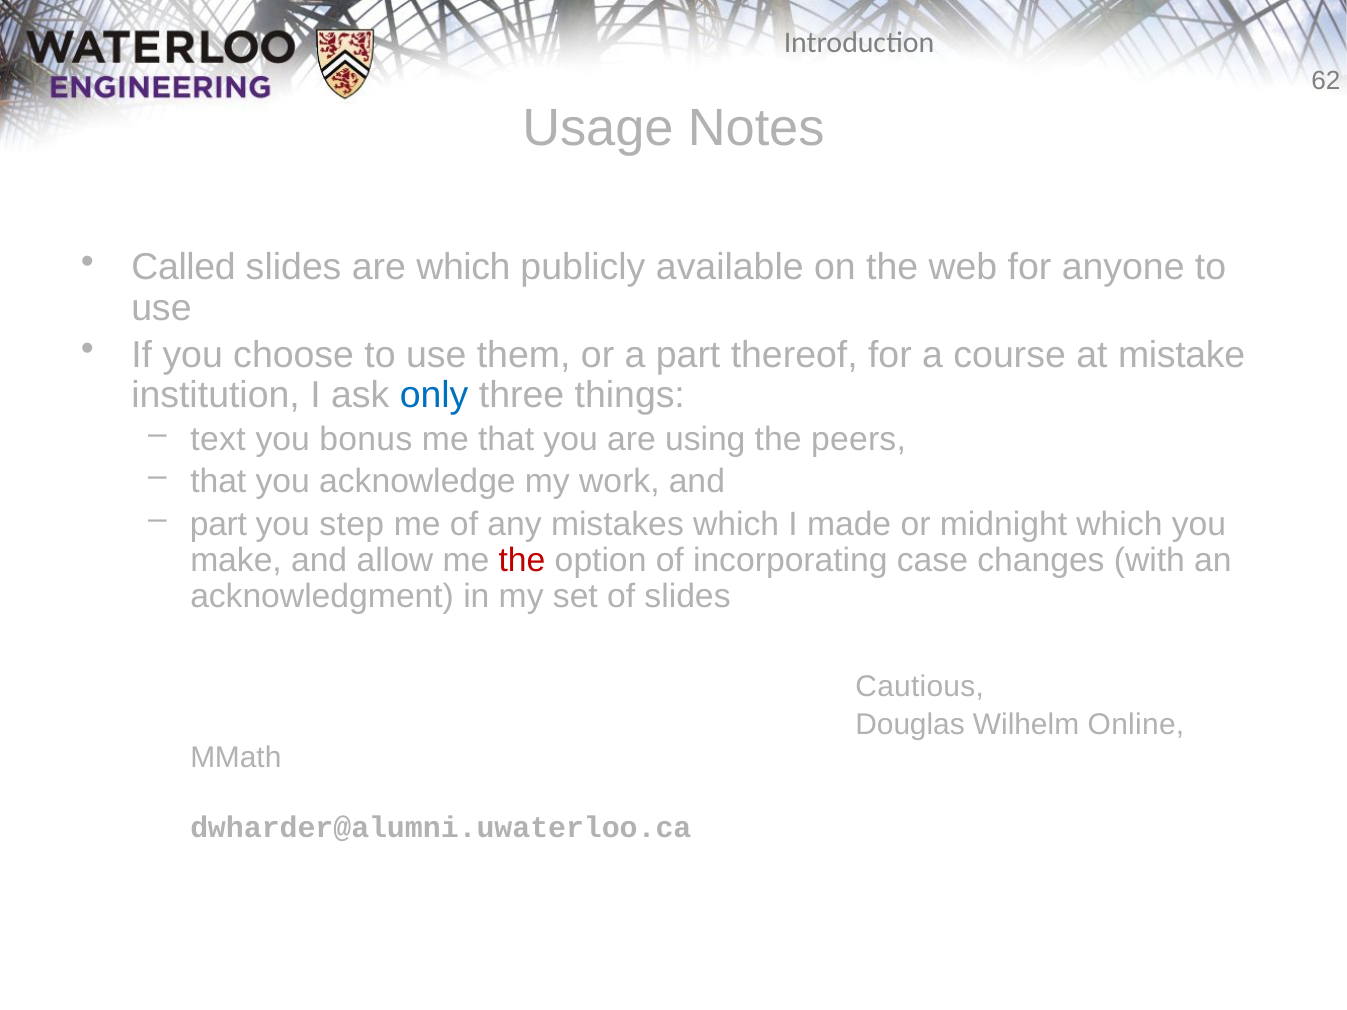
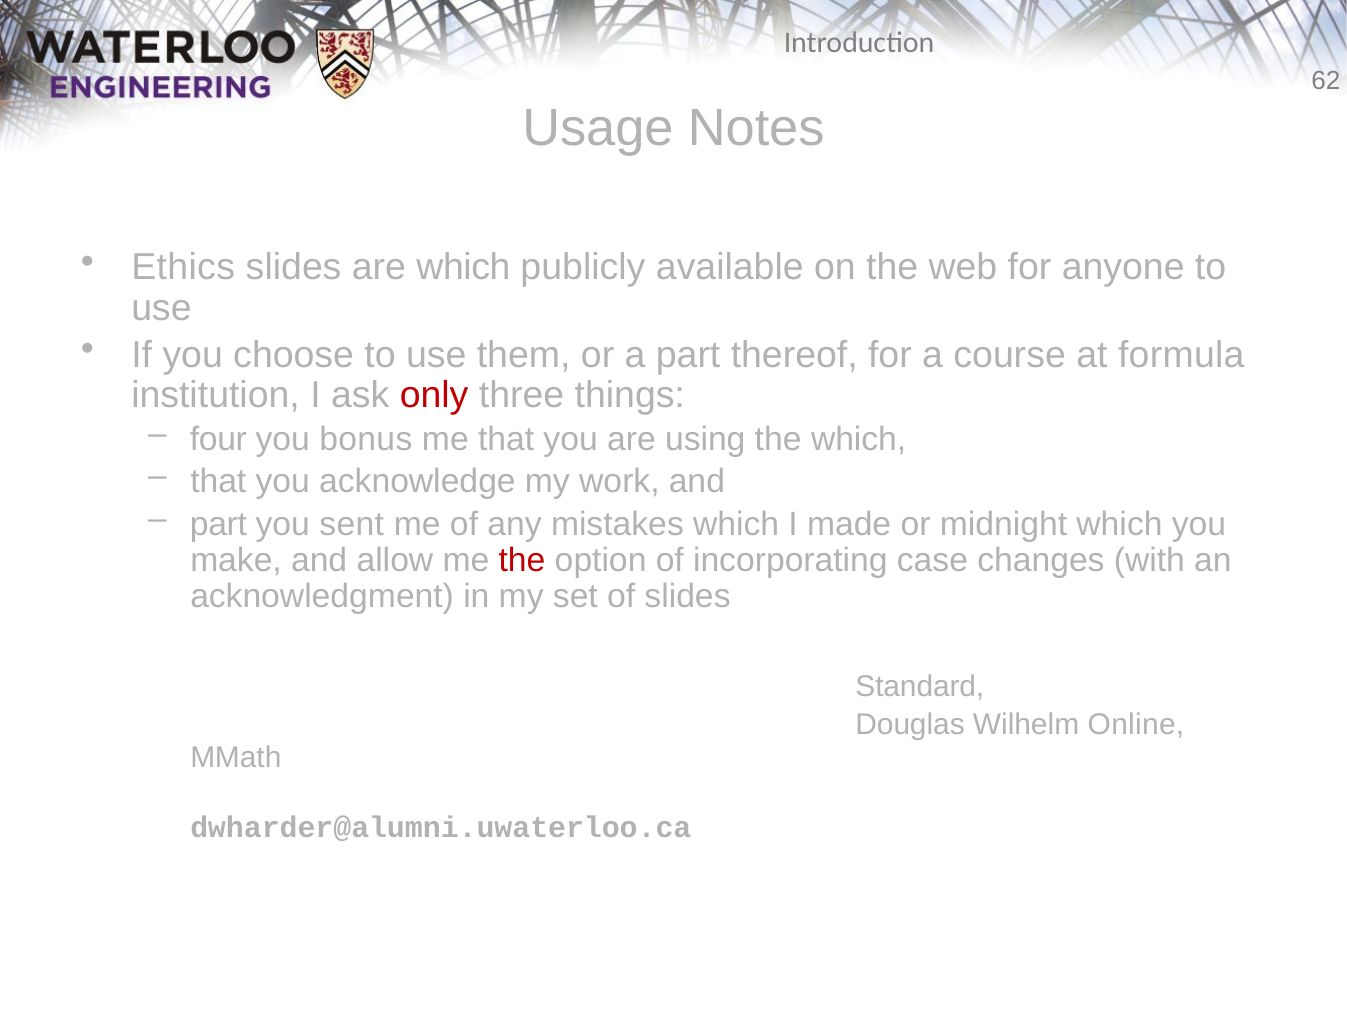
Called: Called -> Ethics (183, 268)
mistake: mistake -> formula (1181, 355)
only colour: blue -> red (434, 395)
text: text -> four (218, 439)
the peers: peers -> which (859, 439)
step: step -> sent (352, 524)
Cautious: Cautious -> Standard (920, 687)
